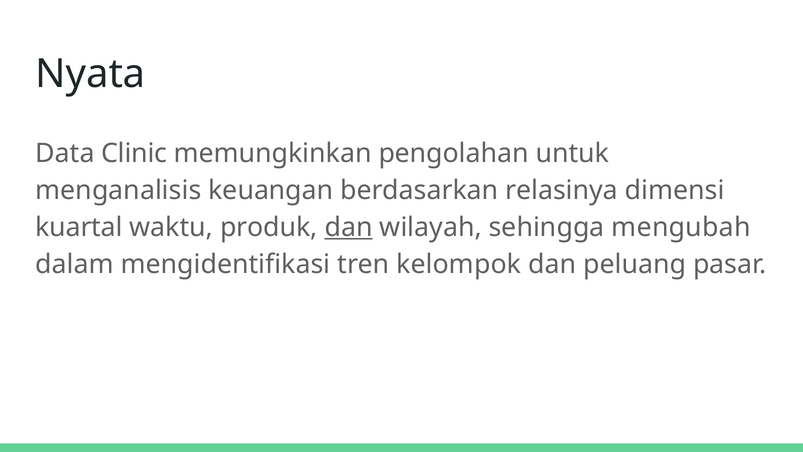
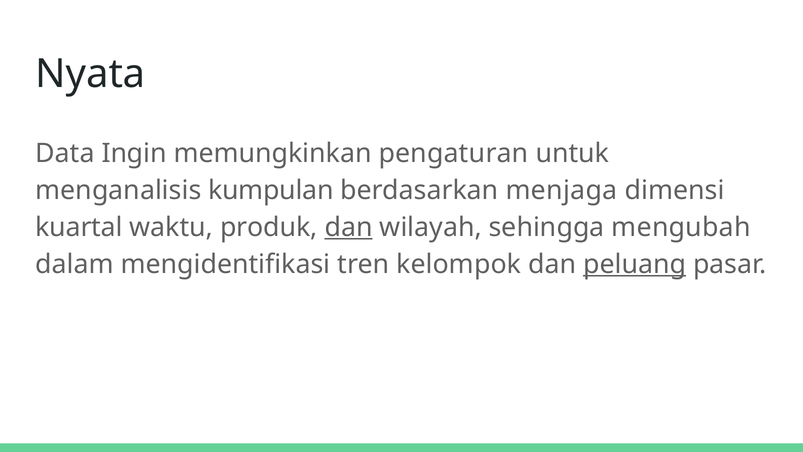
Clinic: Clinic -> Ingin (134, 153)
pengolahan: pengolahan -> pengaturan (454, 153)
keuangan: keuangan -> kumpulan (271, 190)
relasinya: relasinya -> menjaga (562, 190)
peluang underline: none -> present (635, 264)
